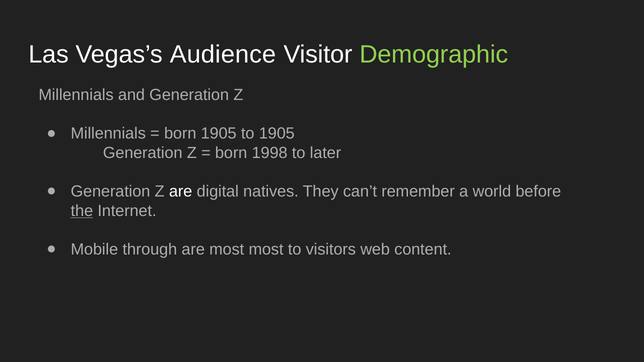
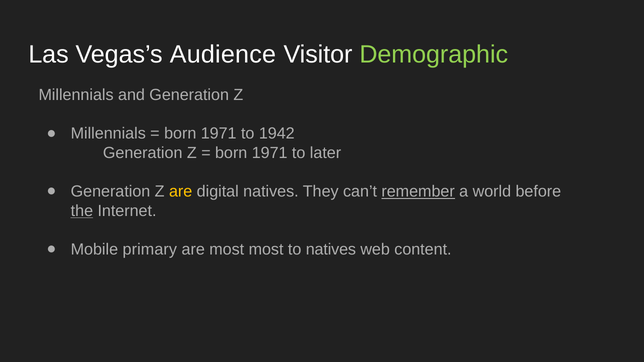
1905: 1905 -> 1971 (219, 134)
to 1905: 1905 -> 1942 (277, 134)
1998: 1998 -> 1971 (270, 153)
are colour: white -> yellow (181, 192)
remember underline: none -> present (418, 192)
through: through -> primary (150, 250)
to visitors: visitors -> natives (331, 250)
